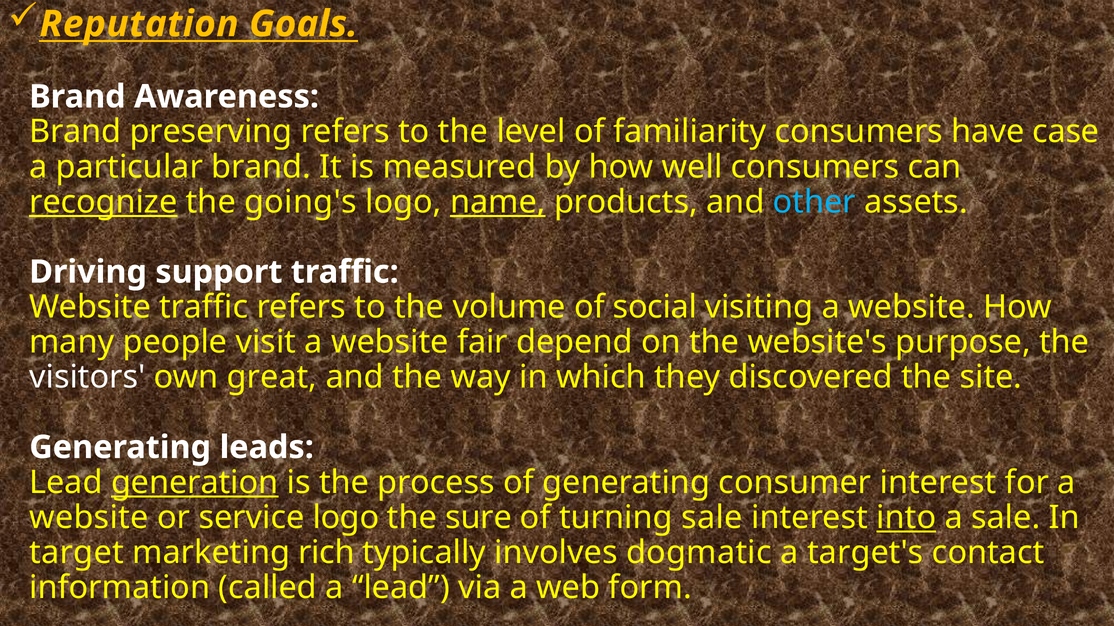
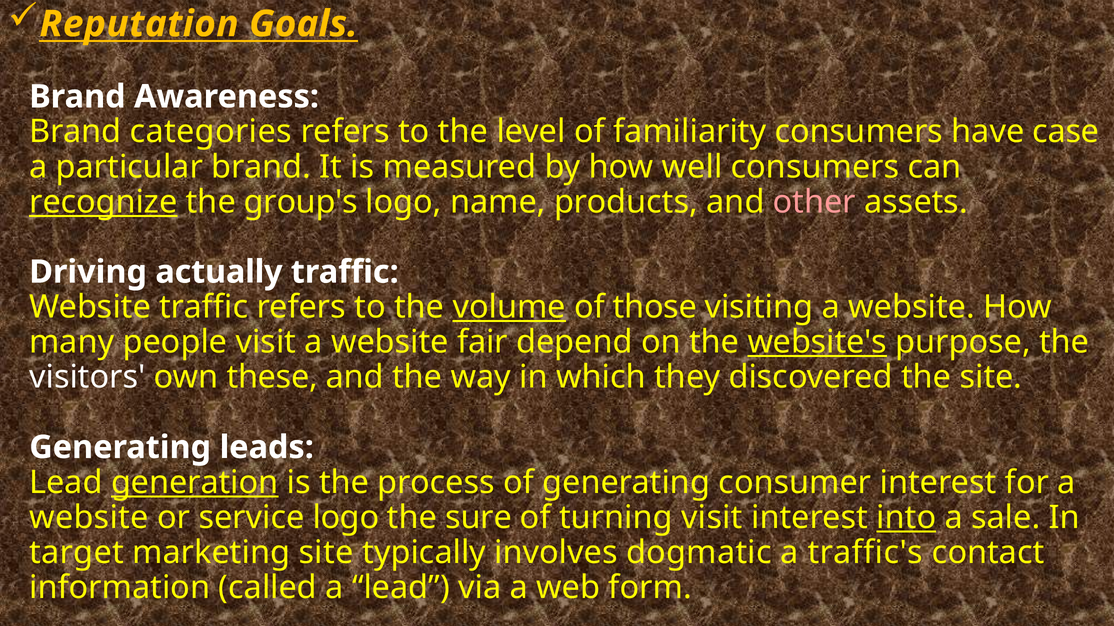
preserving: preserving -> categories (211, 132)
going's: going's -> group's (301, 202)
name underline: present -> none (498, 202)
other colour: light blue -> pink (814, 202)
support: support -> actually (219, 272)
volume underline: none -> present (509, 307)
social: social -> those (655, 307)
website's underline: none -> present (817, 342)
great: great -> these (272, 378)
turning sale: sale -> visit (712, 518)
marketing rich: rich -> site (326, 553)
target's: target's -> traffic's (865, 553)
